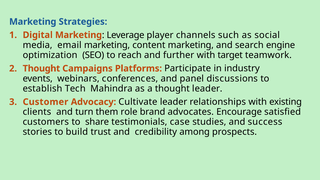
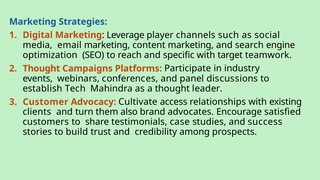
further: further -> specific (179, 55)
Cultivate leader: leader -> access (174, 102)
role: role -> also (129, 112)
